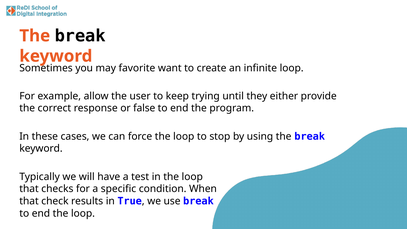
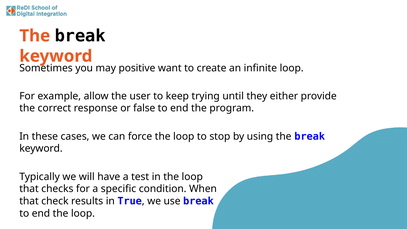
favorite: favorite -> positive (137, 68)
